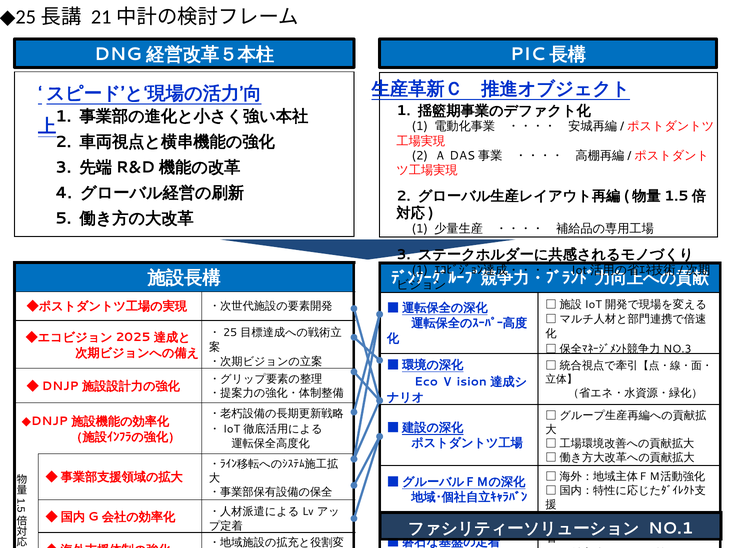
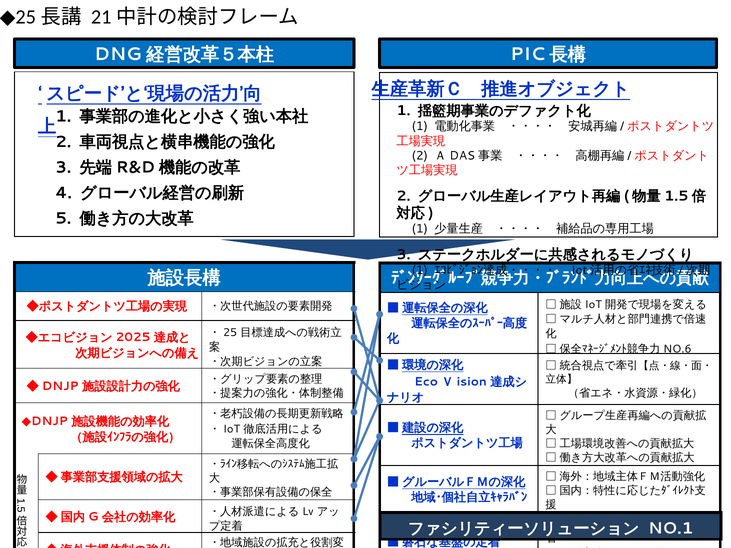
NO.3: NO.3 -> NO.6 (677, 349)
